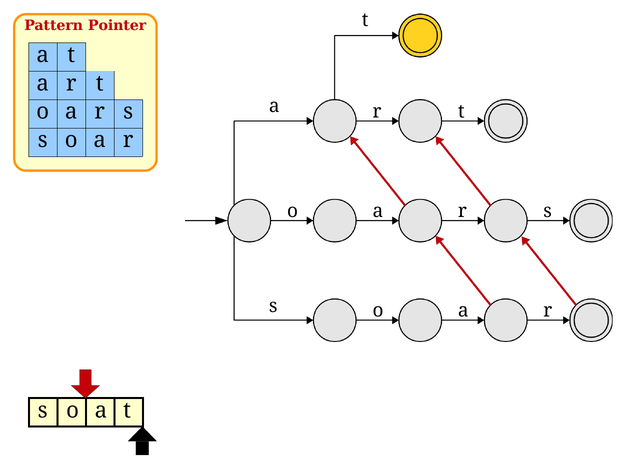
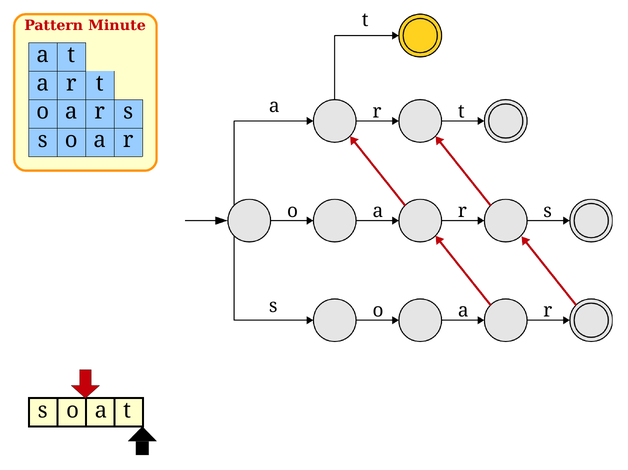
Pointer: Pointer -> Minute (117, 26)
